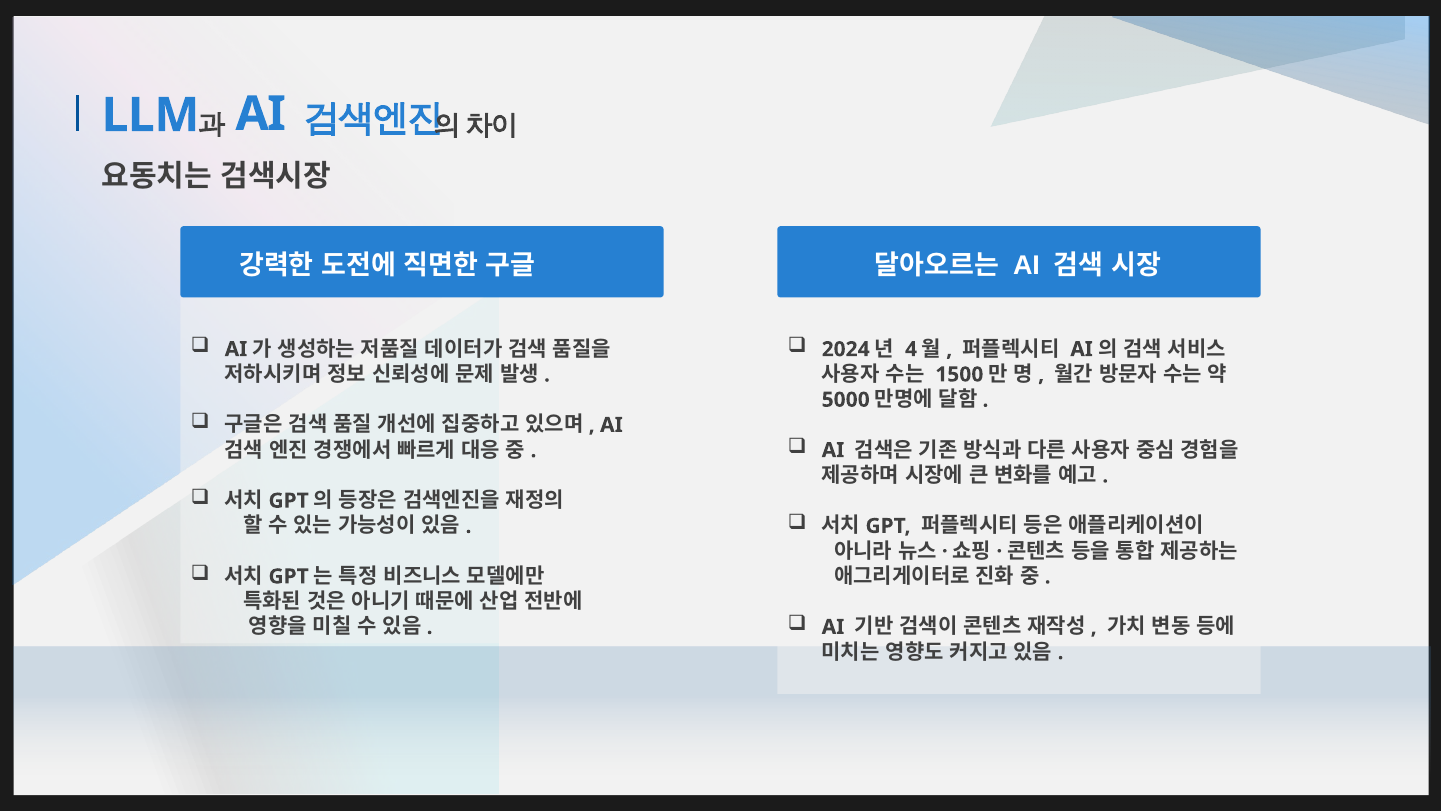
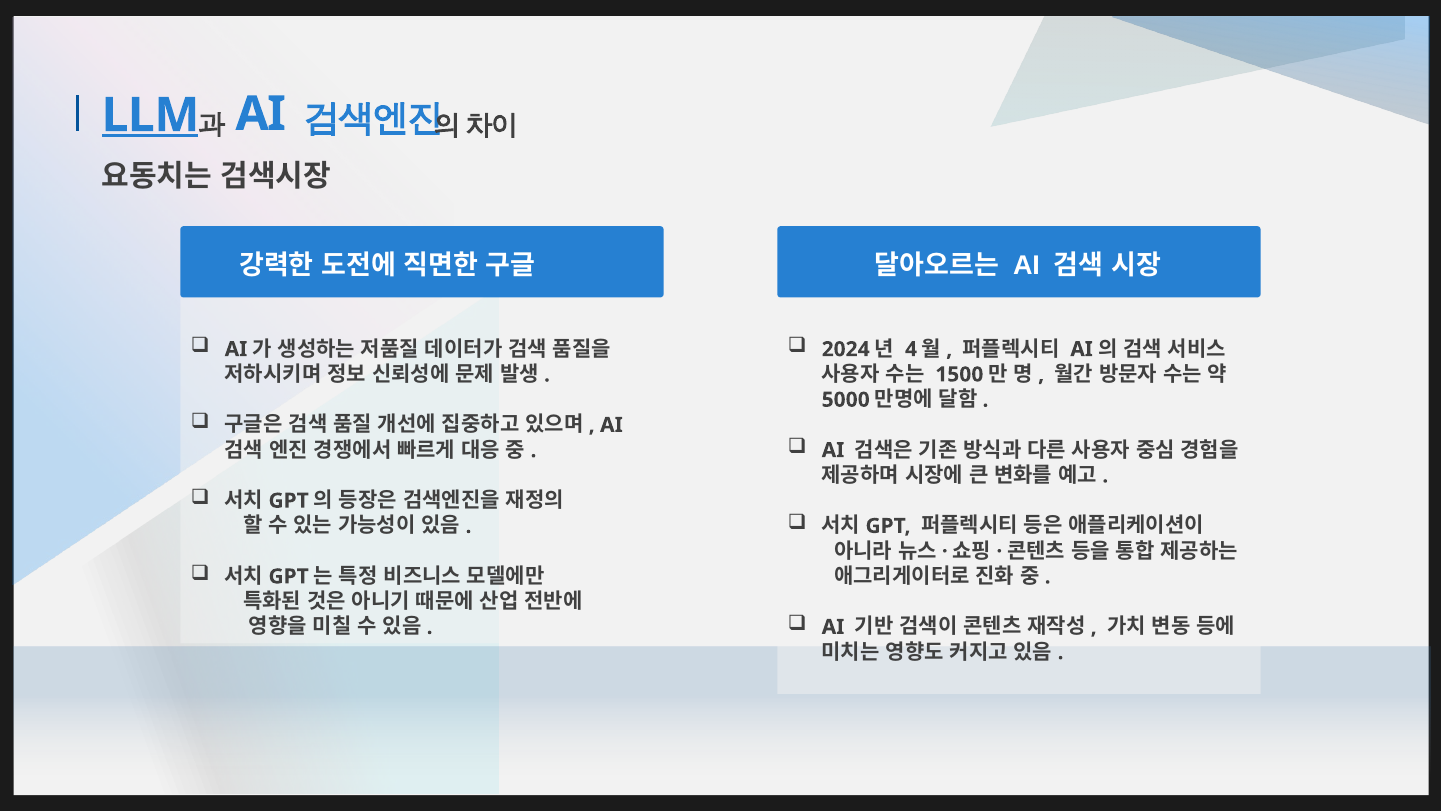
LLM underline: none -> present (151, 115)
